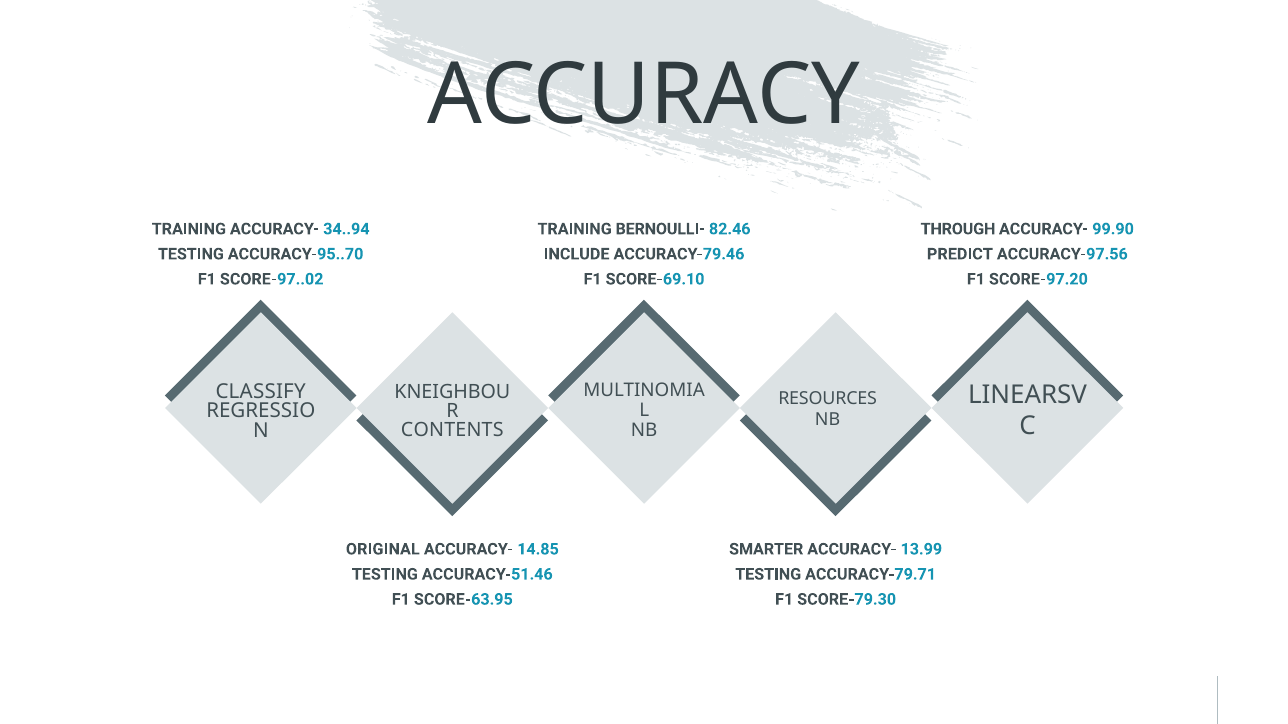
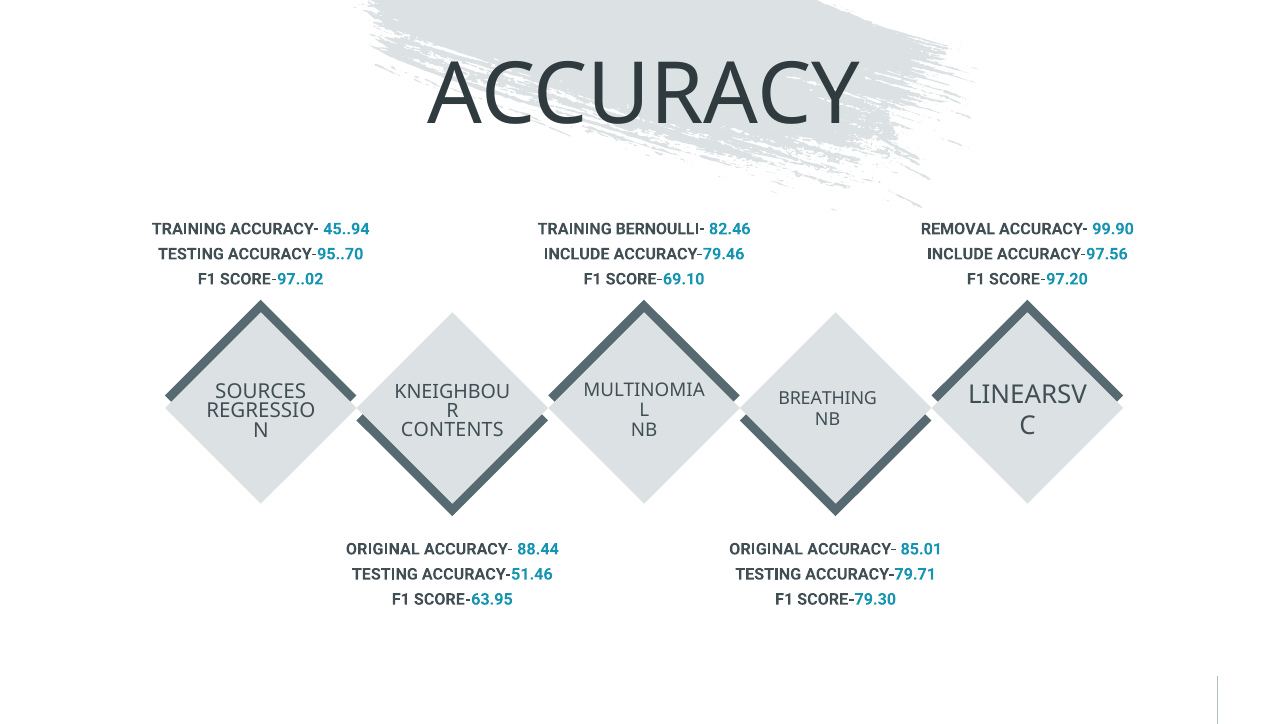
34..94: 34..94 -> 45..94 (346, 229)
THROUGH: THROUGH -> REMOVAL (958, 229)
PREDICT: PREDICT -> INCLUDE (960, 254)
CLASSIFY: CLASSIFY -> SOURCES (261, 392)
RESOURCES: RESOURCES -> BREATHING (828, 399)
14.85: 14.85 -> 88.44 (538, 549)
SMARTER: SMARTER -> ORIGINAL (766, 549)
13.99: 13.99 -> 85.01 (921, 549)
